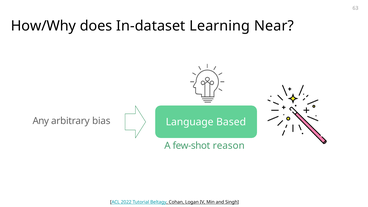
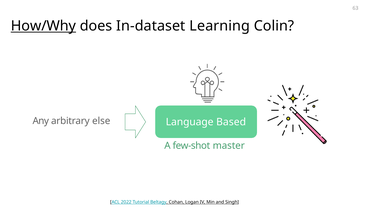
How/Why underline: none -> present (43, 26)
Near: Near -> Colin (274, 26)
bias: bias -> else (101, 121)
reason: reason -> master (229, 146)
